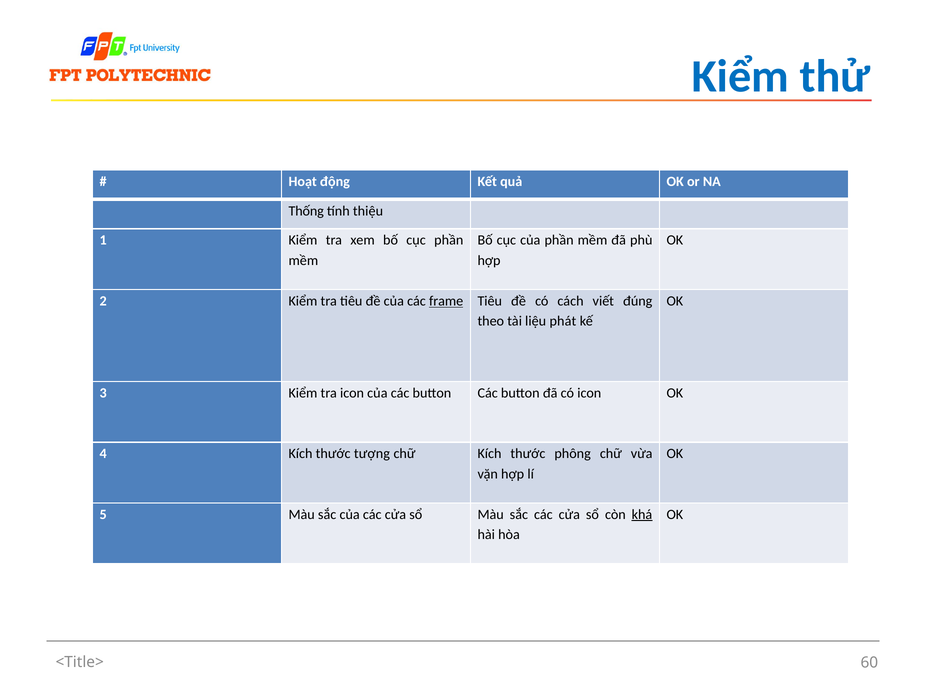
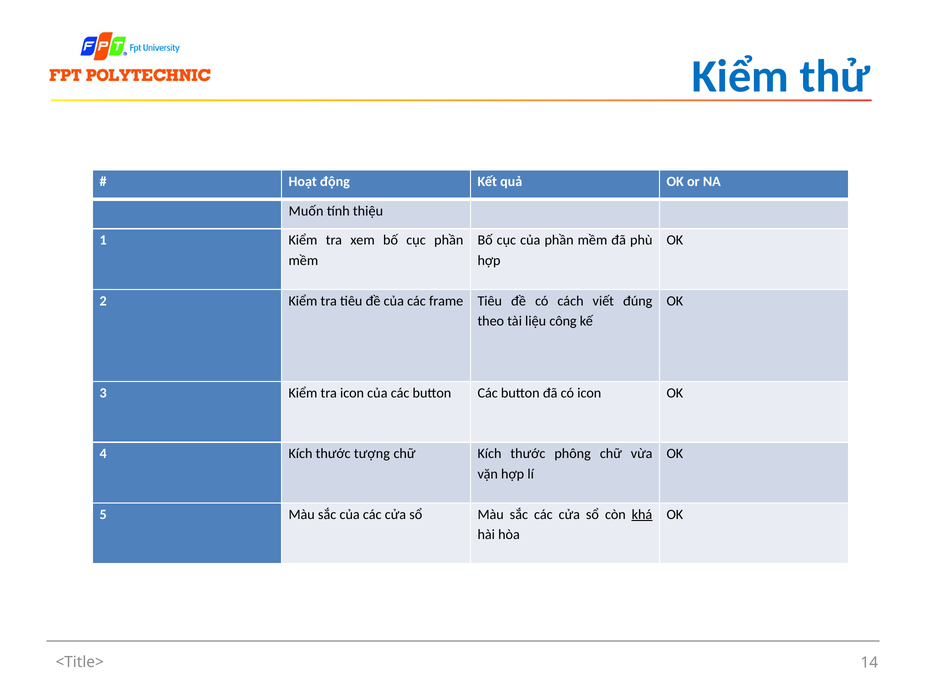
Thống: Thống -> Muốn (306, 211)
frame underline: present -> none (446, 301)
phát: phát -> công (563, 321)
60: 60 -> 14 (869, 662)
